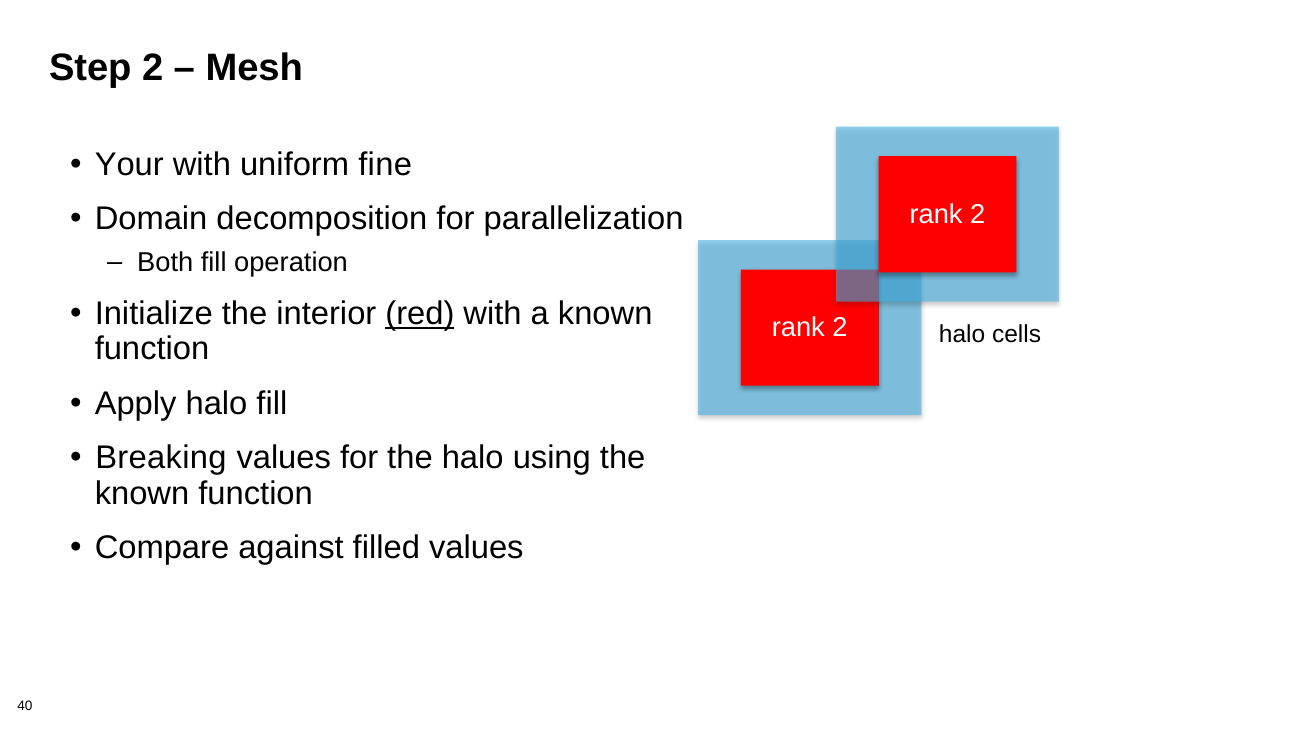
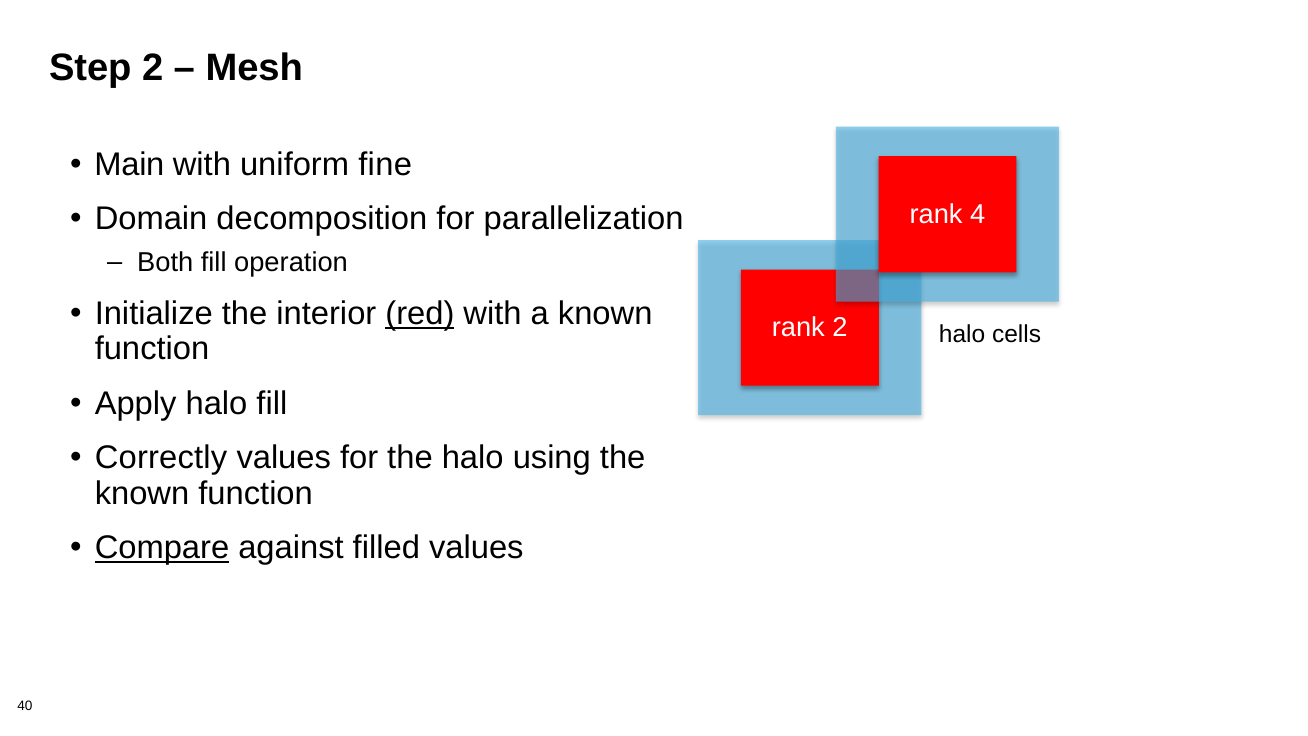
Your: Your -> Main (129, 165)
2: 2 -> 4 (978, 214)
Breaking: Breaking -> Correctly (161, 458)
Compare underline: none -> present (162, 548)
